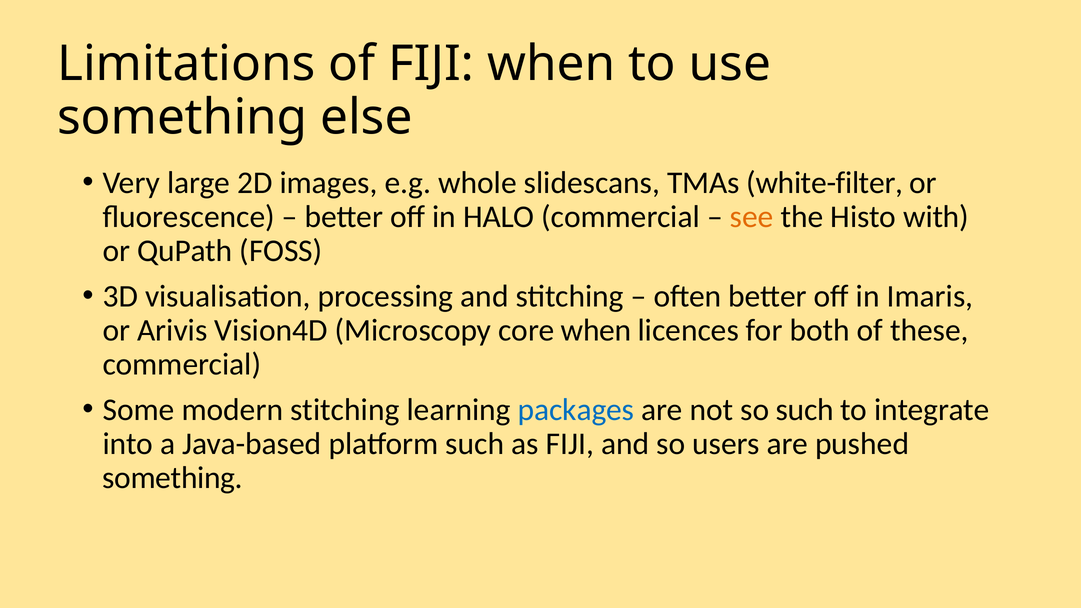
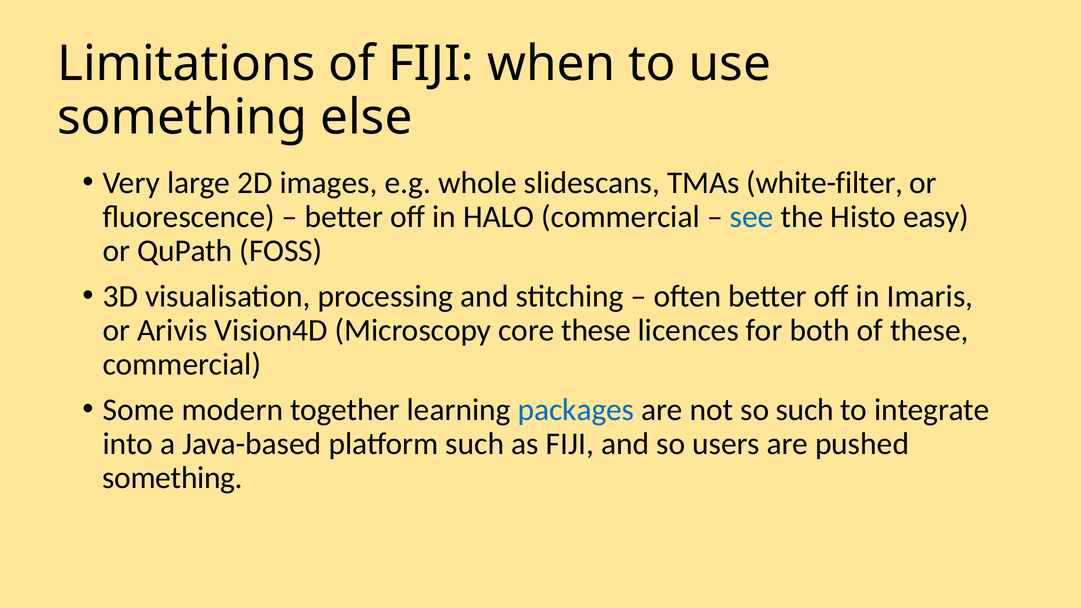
see colour: orange -> blue (752, 217)
with: with -> easy (936, 217)
core when: when -> these (596, 330)
modern stitching: stitching -> together (345, 410)
